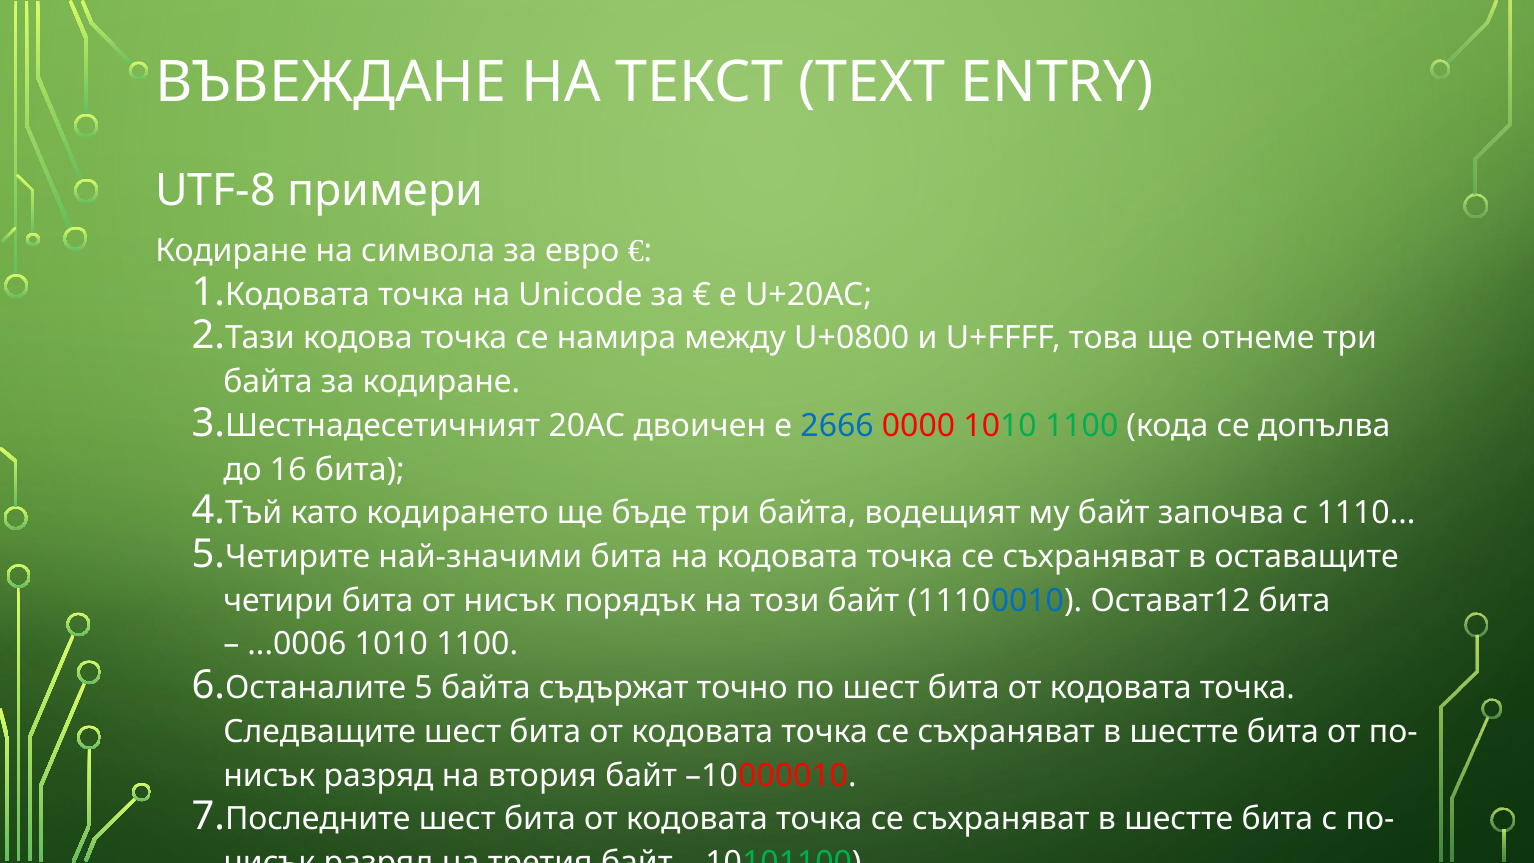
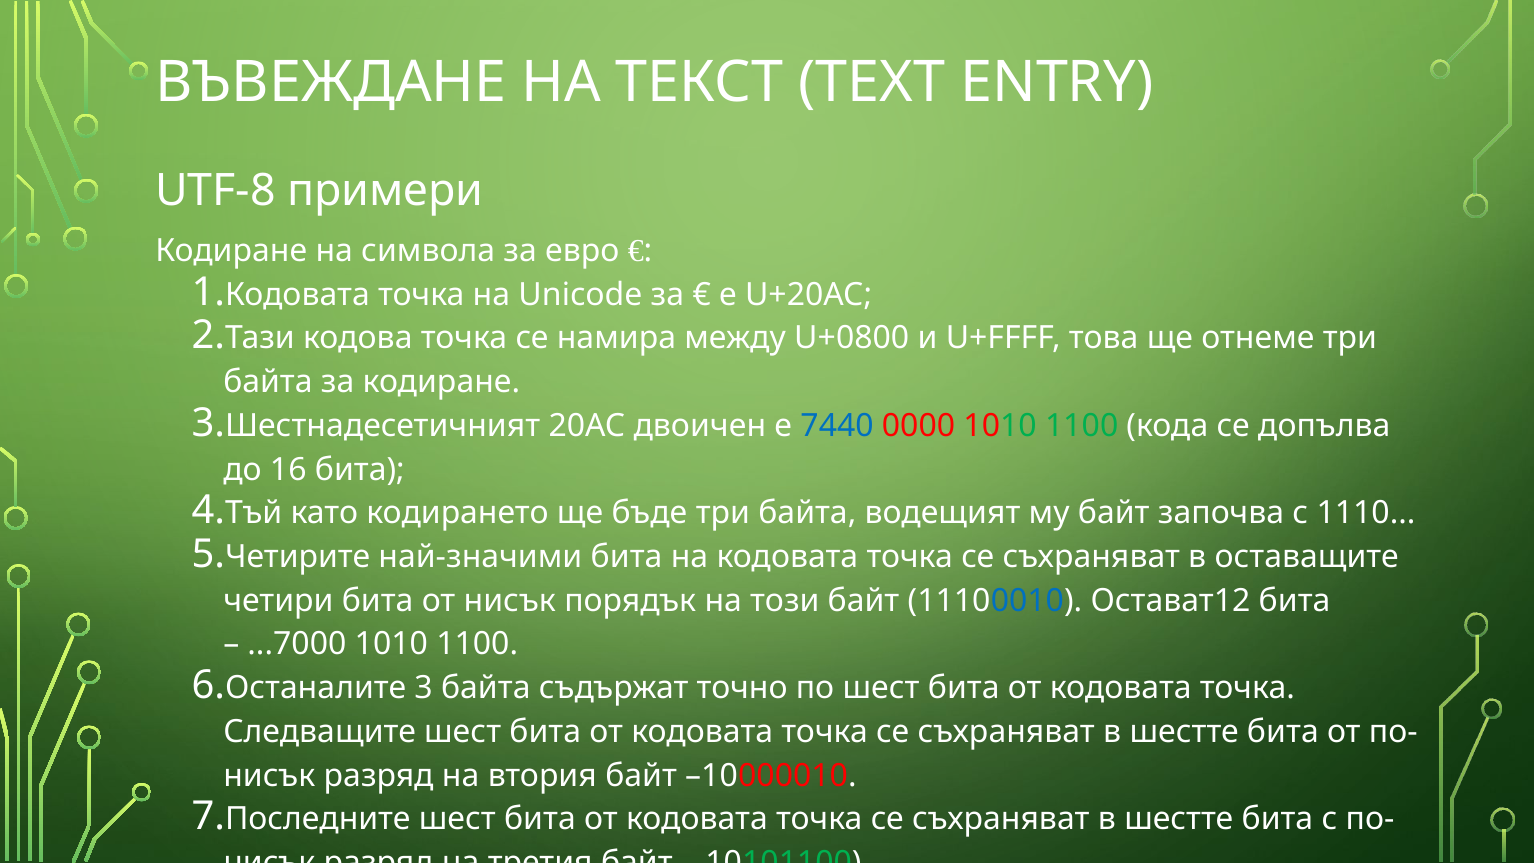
2666: 2666 -> 7440 (837, 426)
...0006: ...0006 -> ...7000 (297, 644)
Останалите 5: 5 -> 3 (424, 688)
